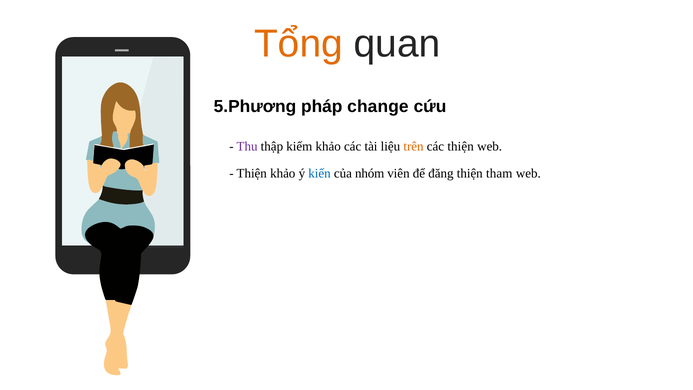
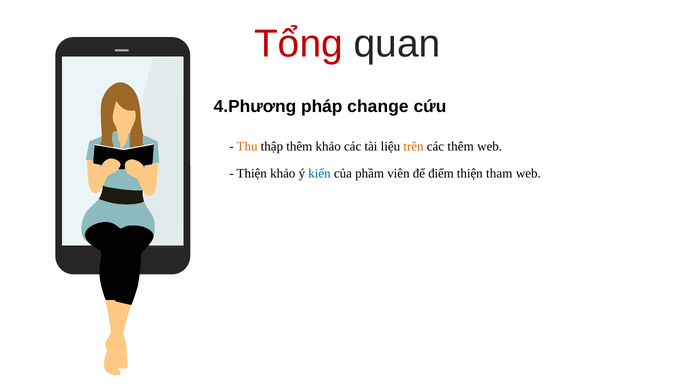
Tổng colour: orange -> red (299, 44)
5.Phương: 5.Phương -> 4.Phương (255, 107)
Thu colour: purple -> orange (247, 147)
thập kiếm: kiếm -> thêm (299, 147)
các thiện: thiện -> thêm (461, 147)
nhóm: nhóm -> phầm (370, 173)
đăng: đăng -> điểm (441, 173)
